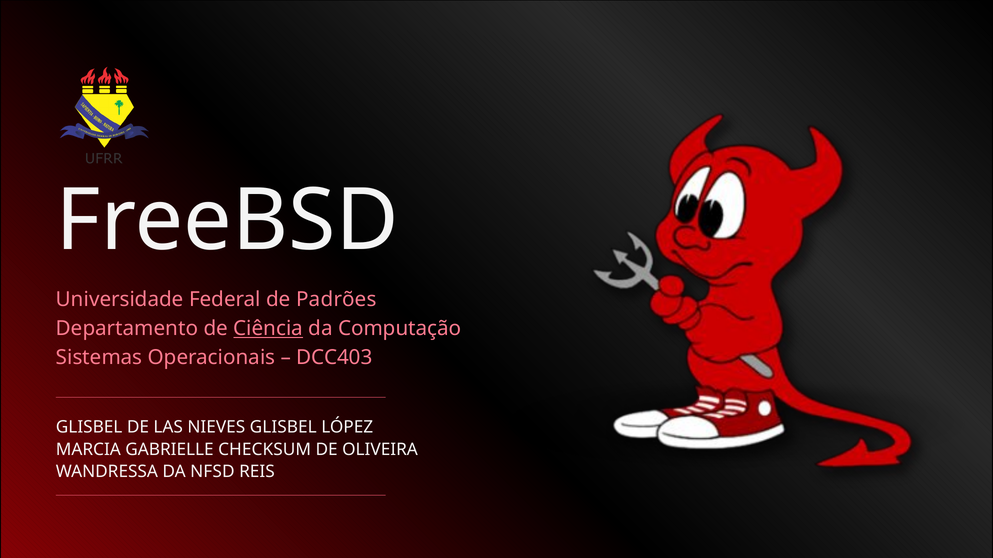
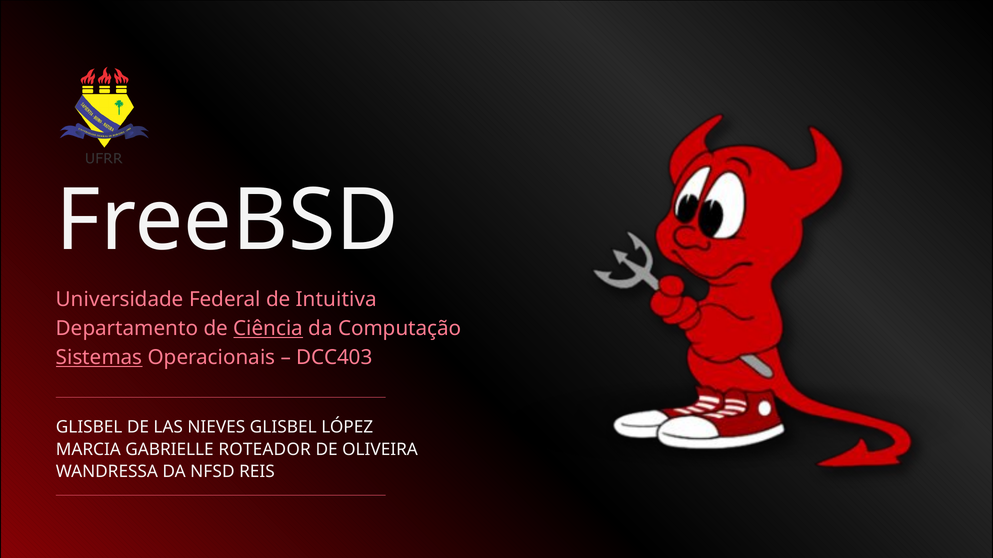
Padrões: Padrões -> Intuitiva (336, 300)
Sistemas underline: none -> present (99, 358)
CHECKSUM: CHECKSUM -> ROTEADOR (265, 450)
